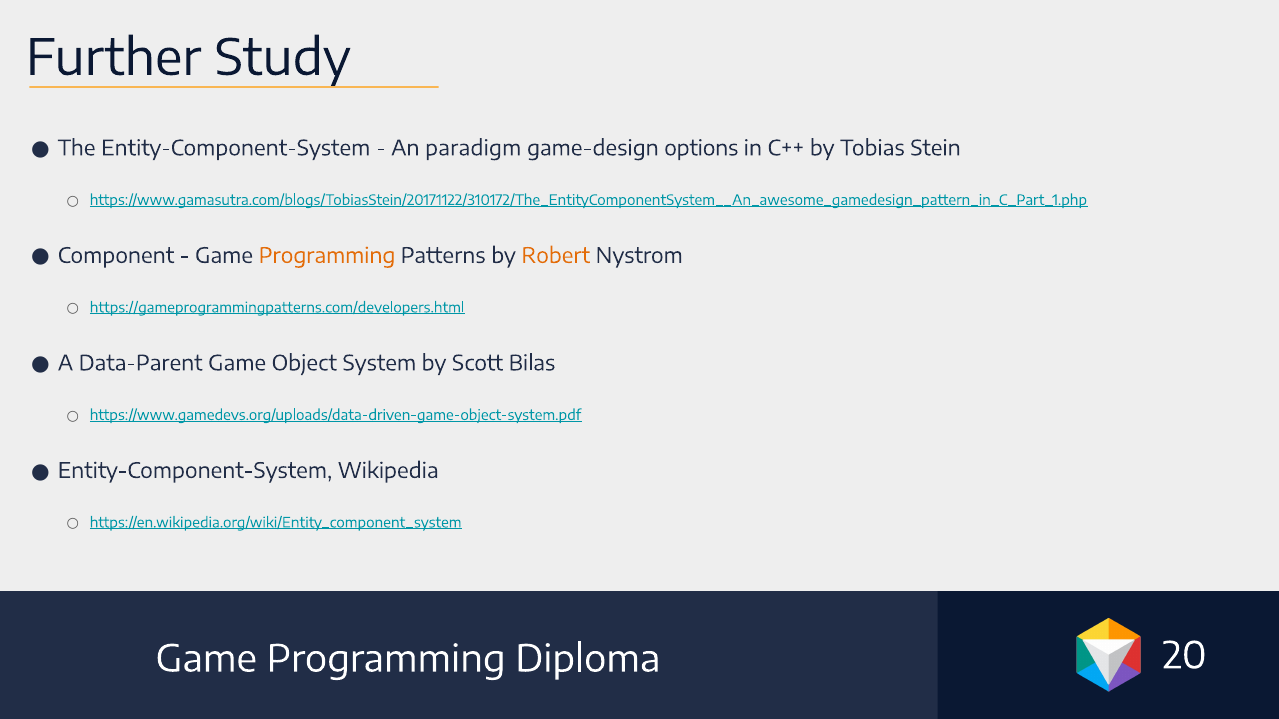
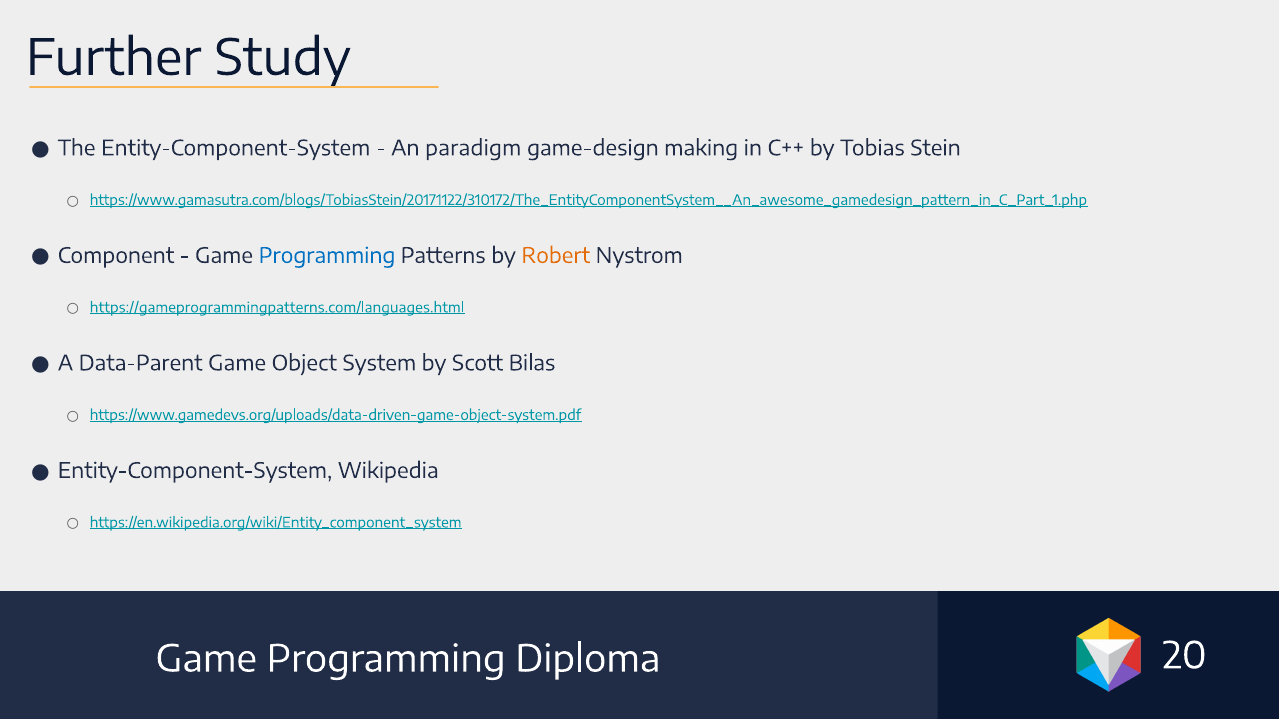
options: options -> making (701, 148)
Programming colour: orange -> blue (327, 256)
https://gameprogrammingpatterns.com/developers.html: https://gameprogrammingpatterns.com/developers.html -> https://gameprogrammingpatterns.com/languages.html (277, 308)
